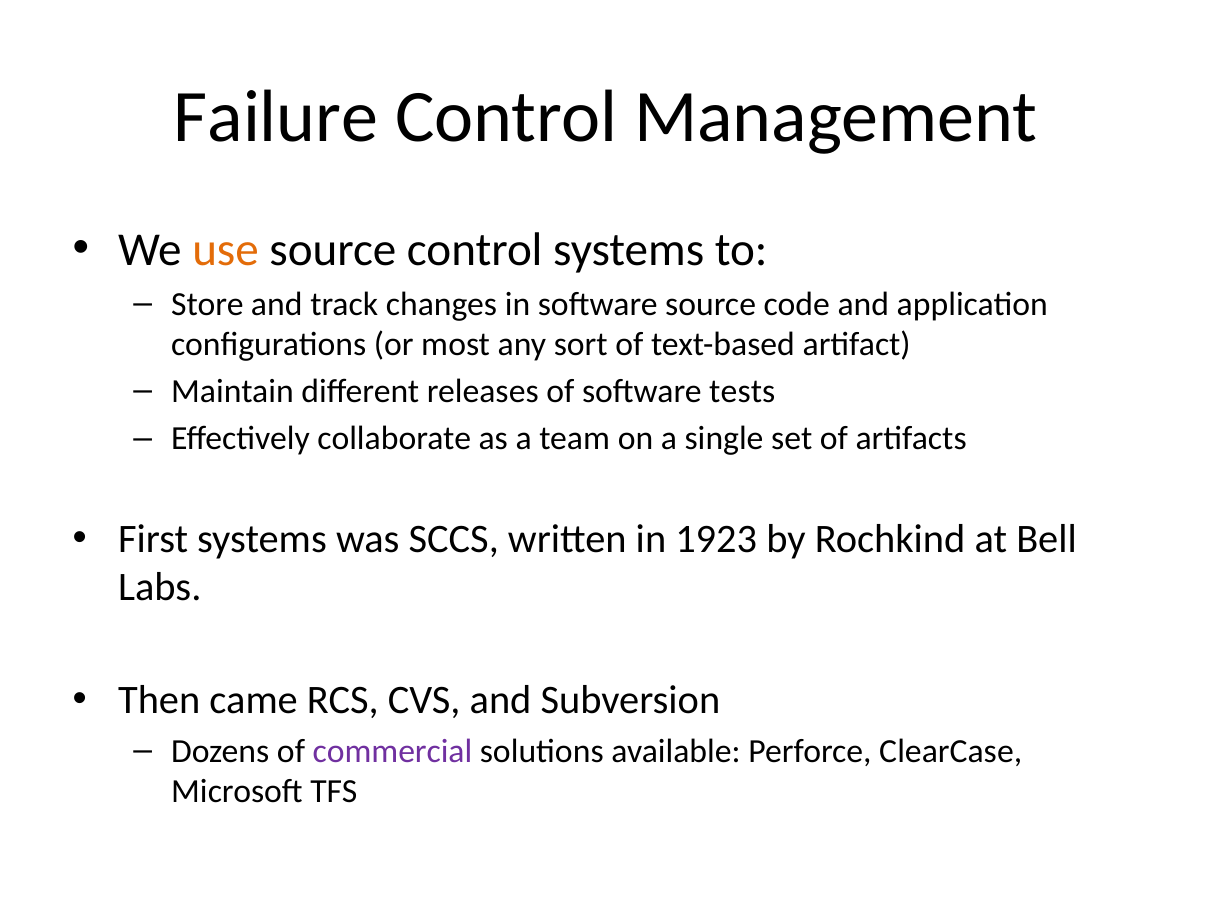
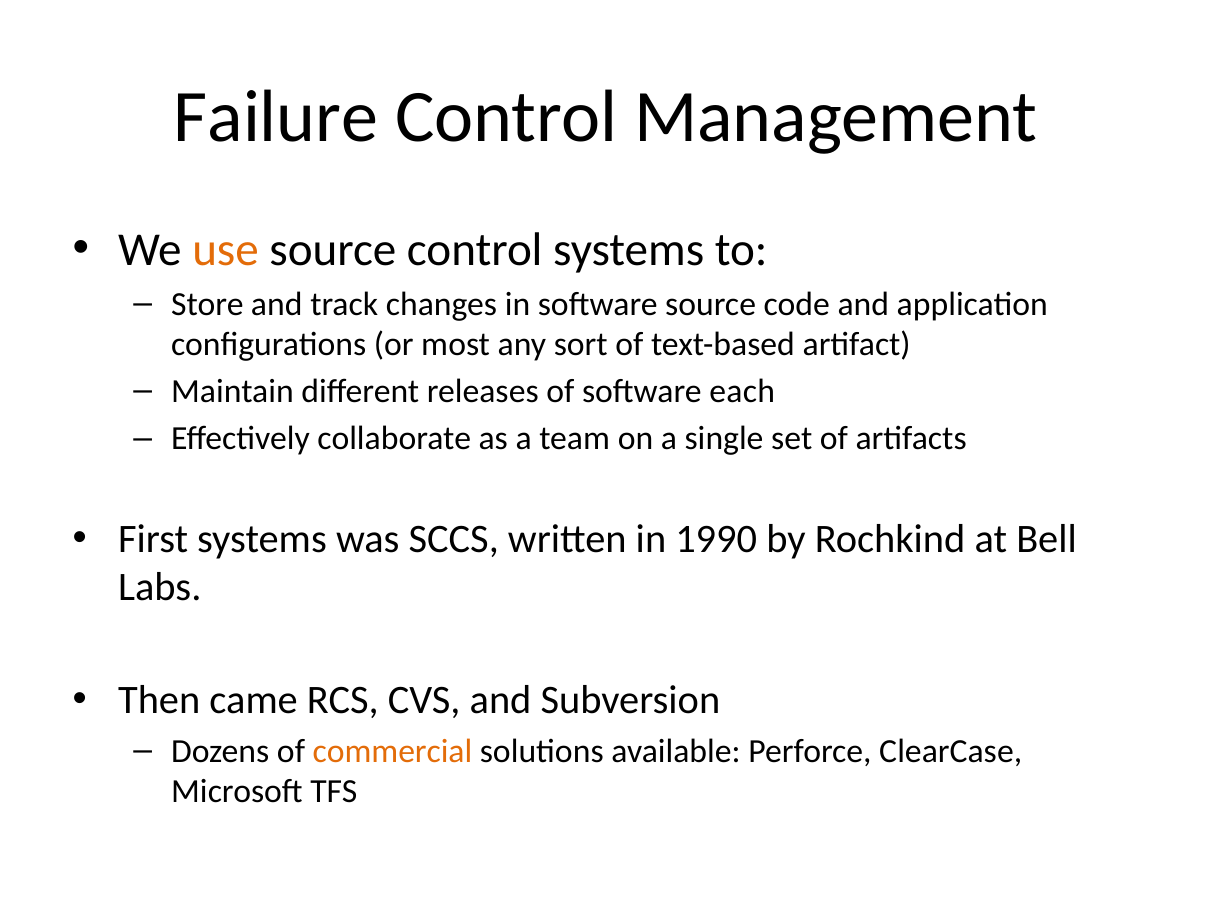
tests: tests -> each (742, 392)
1923: 1923 -> 1990 (716, 539)
commercial colour: purple -> orange (392, 751)
